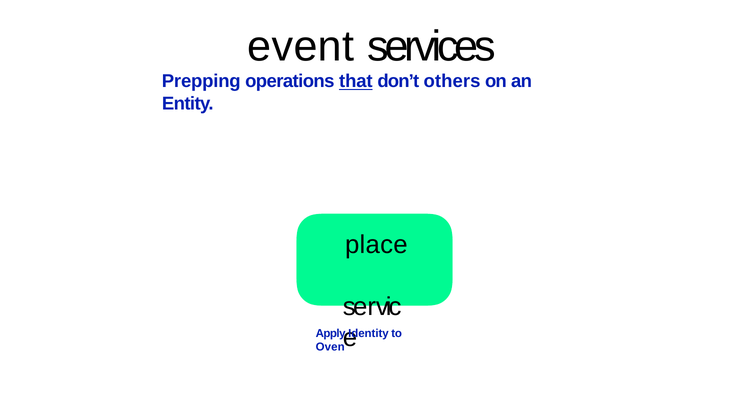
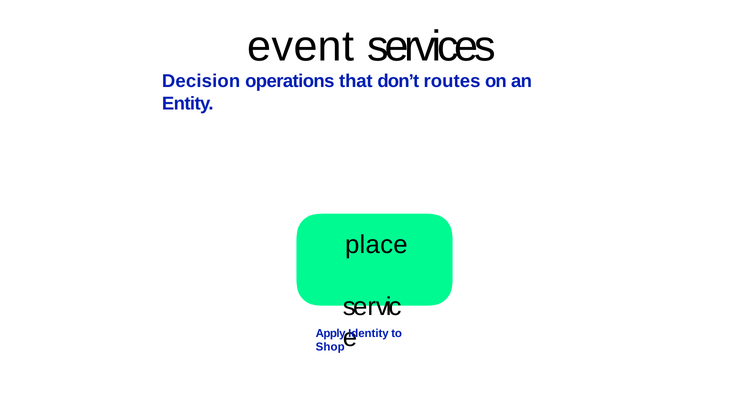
Prepping: Prepping -> Decision (201, 81)
that underline: present -> none (356, 81)
others: others -> routes (452, 81)
Oven: Oven -> Shop (330, 347)
